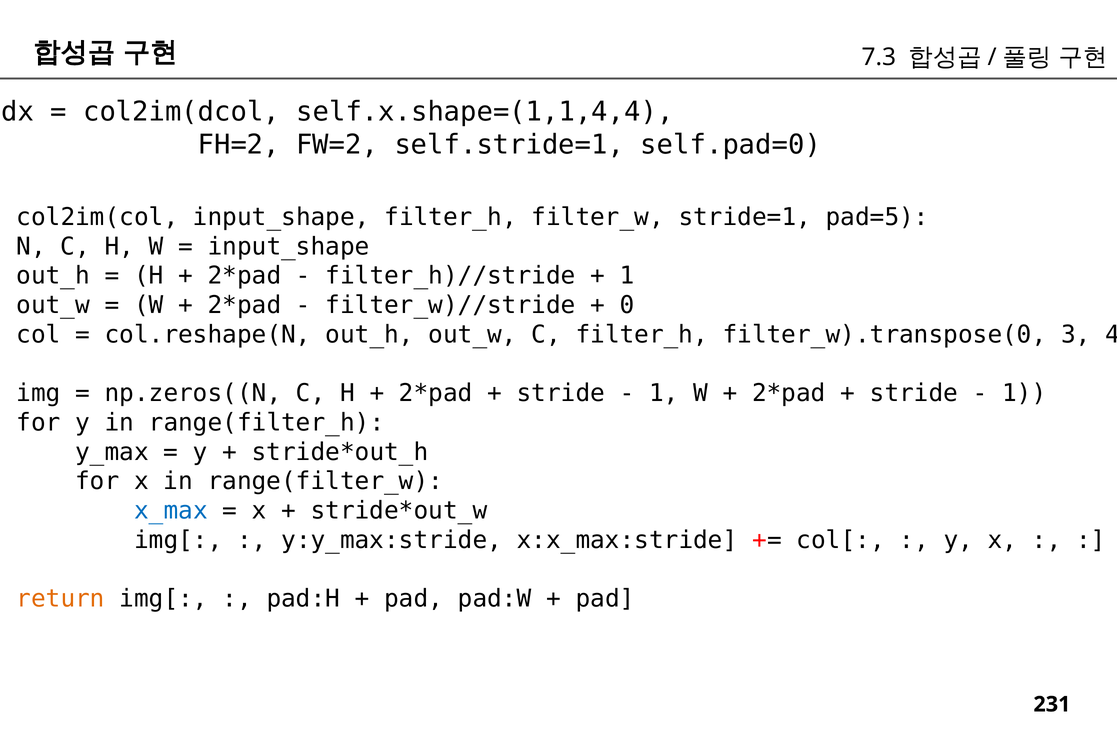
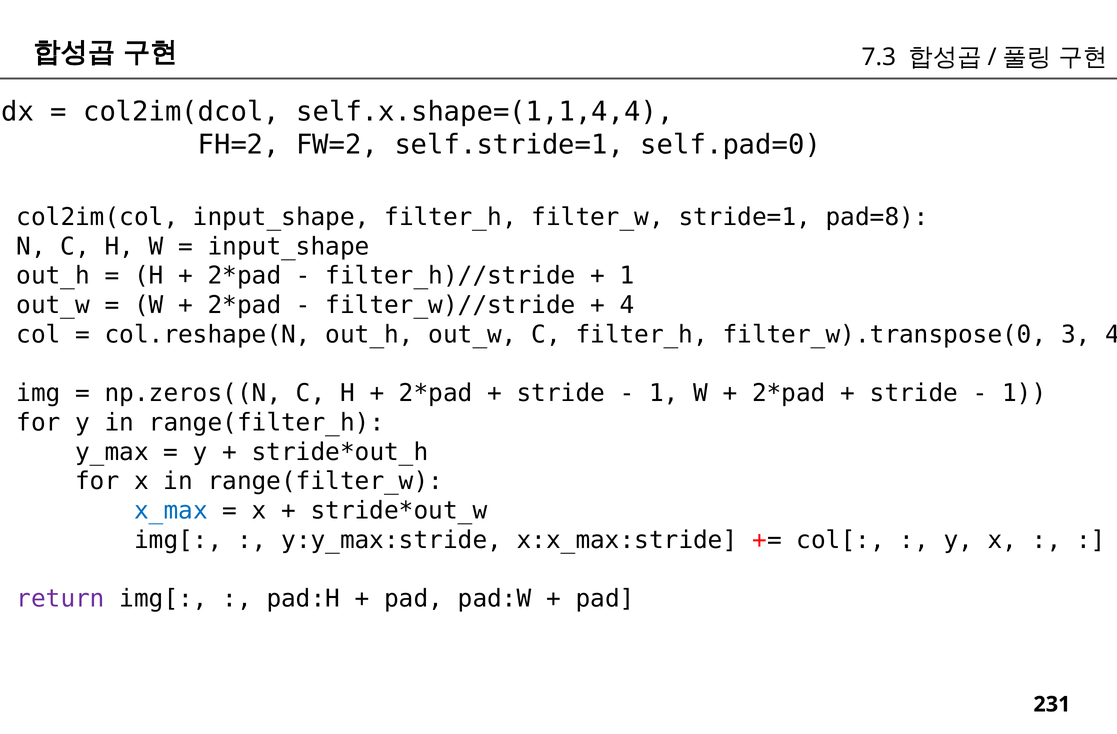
pad=5: pad=5 -> pad=8 (877, 217)
0: 0 -> 4 (627, 305)
return colour: orange -> purple (61, 599)
